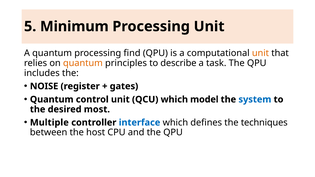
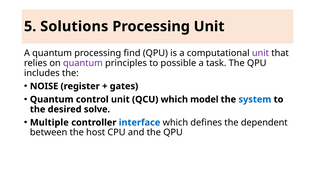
Minimum: Minimum -> Solutions (74, 26)
unit colour: orange -> purple (260, 53)
quantum colour: orange -> purple (83, 63)
describe: describe -> possible (178, 63)
most: most -> solve (97, 109)
techniques: techniques -> dependent (264, 123)
